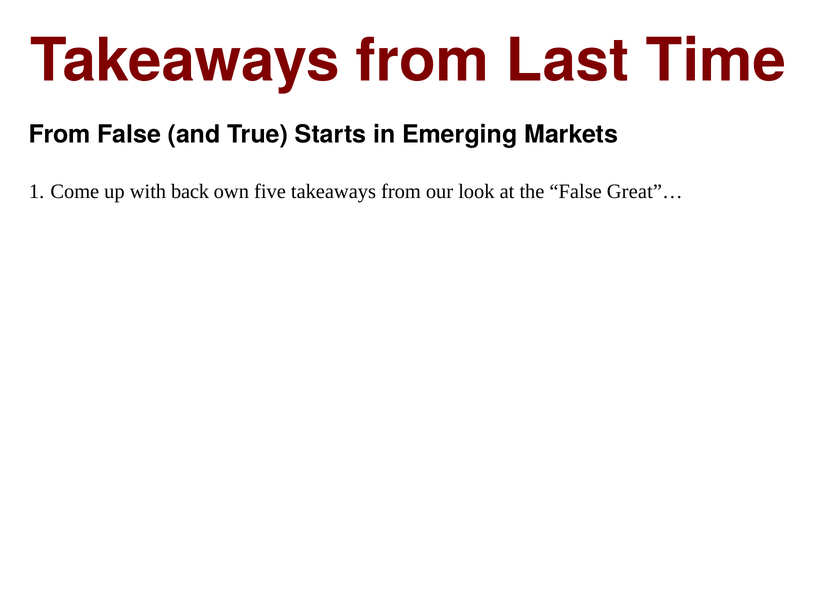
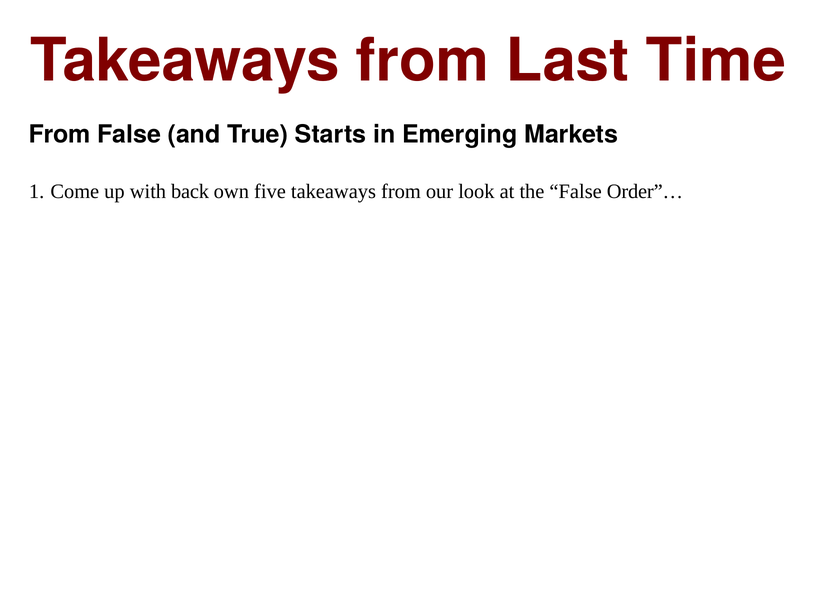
Great”…: Great”… -> Order”… (645, 191)
